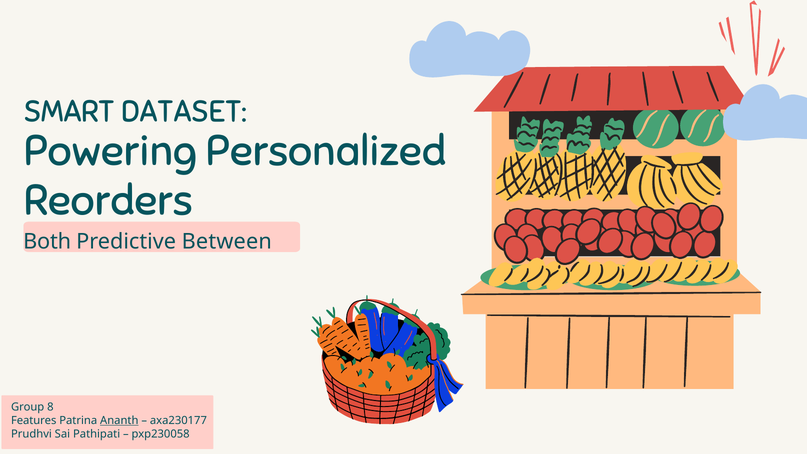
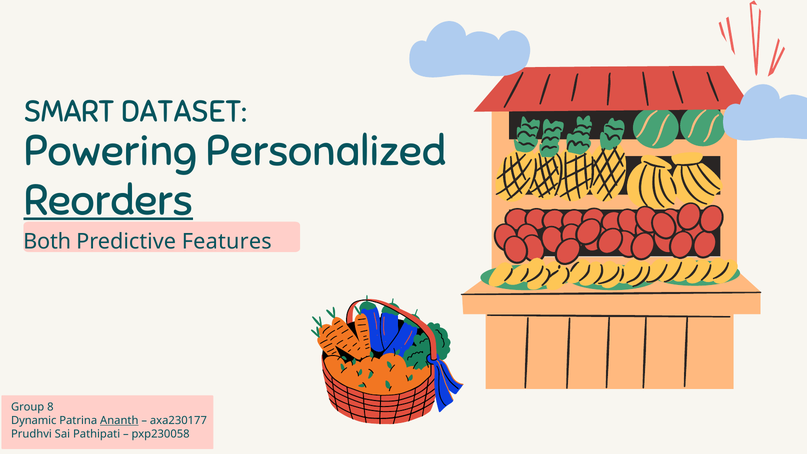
Reorders underline: none -> present (108, 201)
Between: Between -> Features (227, 241)
Features: Features -> Dynamic (34, 420)
